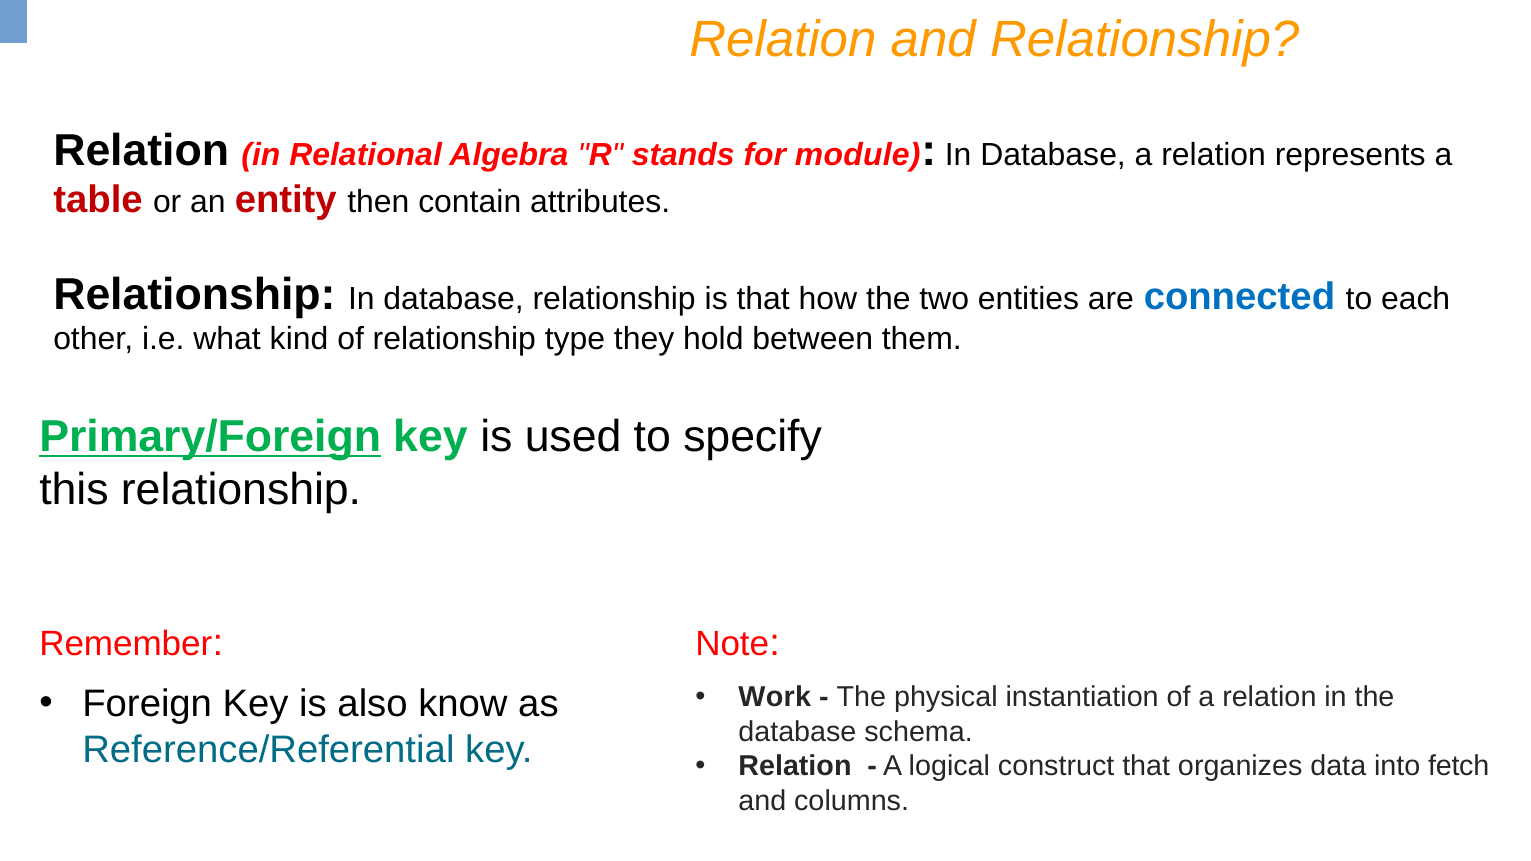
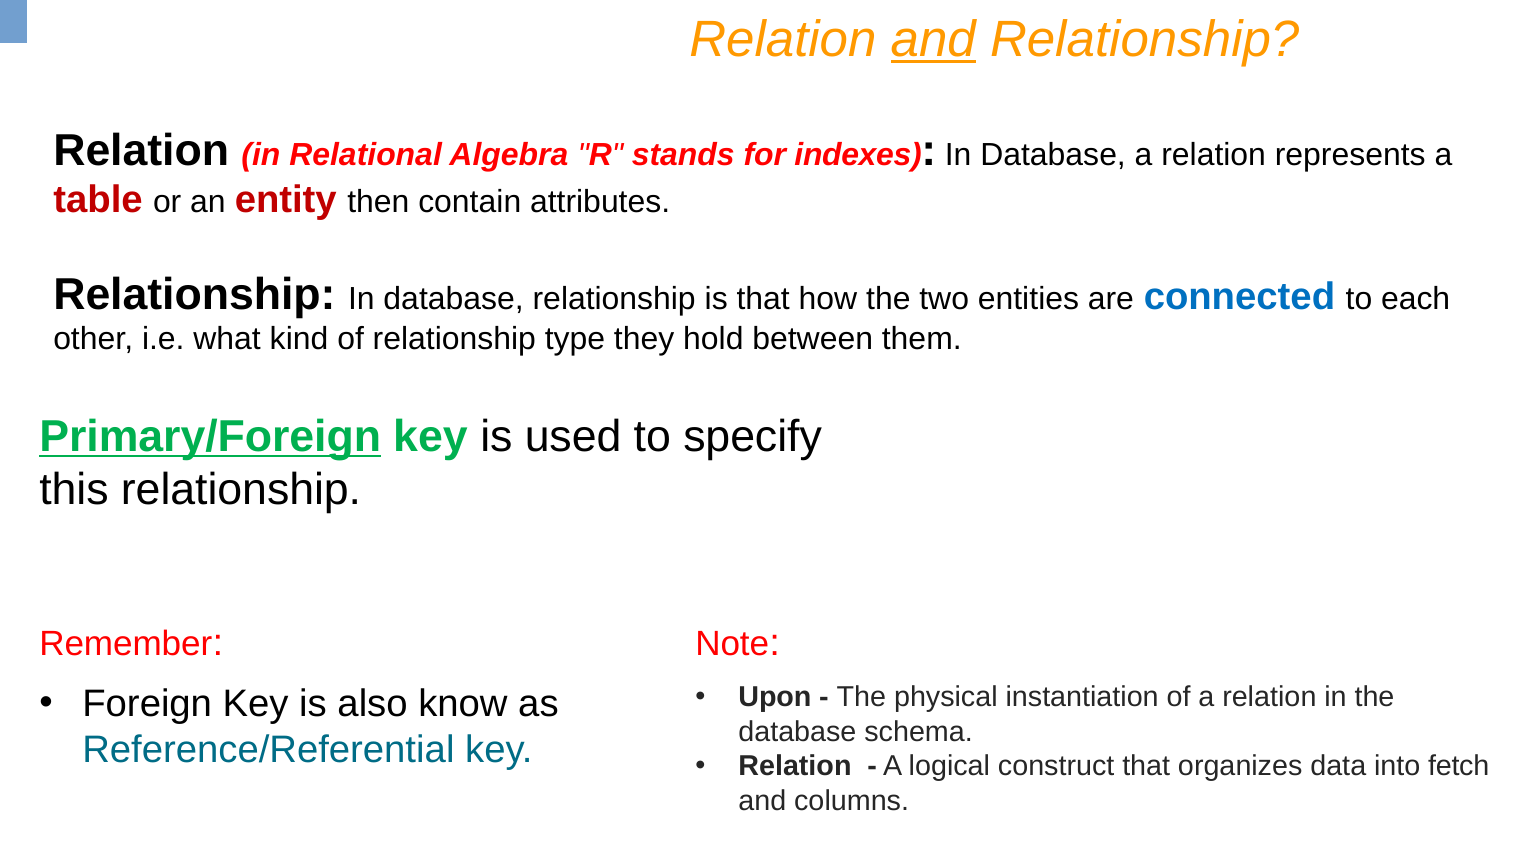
and underline: none -> present (933, 40)
module: module -> indexes (858, 155)
Work: Work -> Upon (775, 697)
